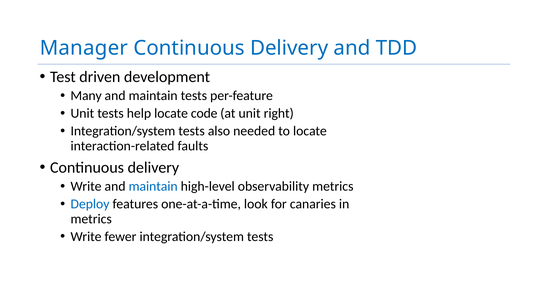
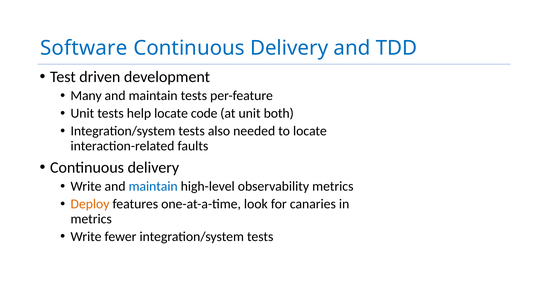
Manager: Manager -> Software (84, 48)
right: right -> both (279, 114)
Deploy colour: blue -> orange (90, 204)
